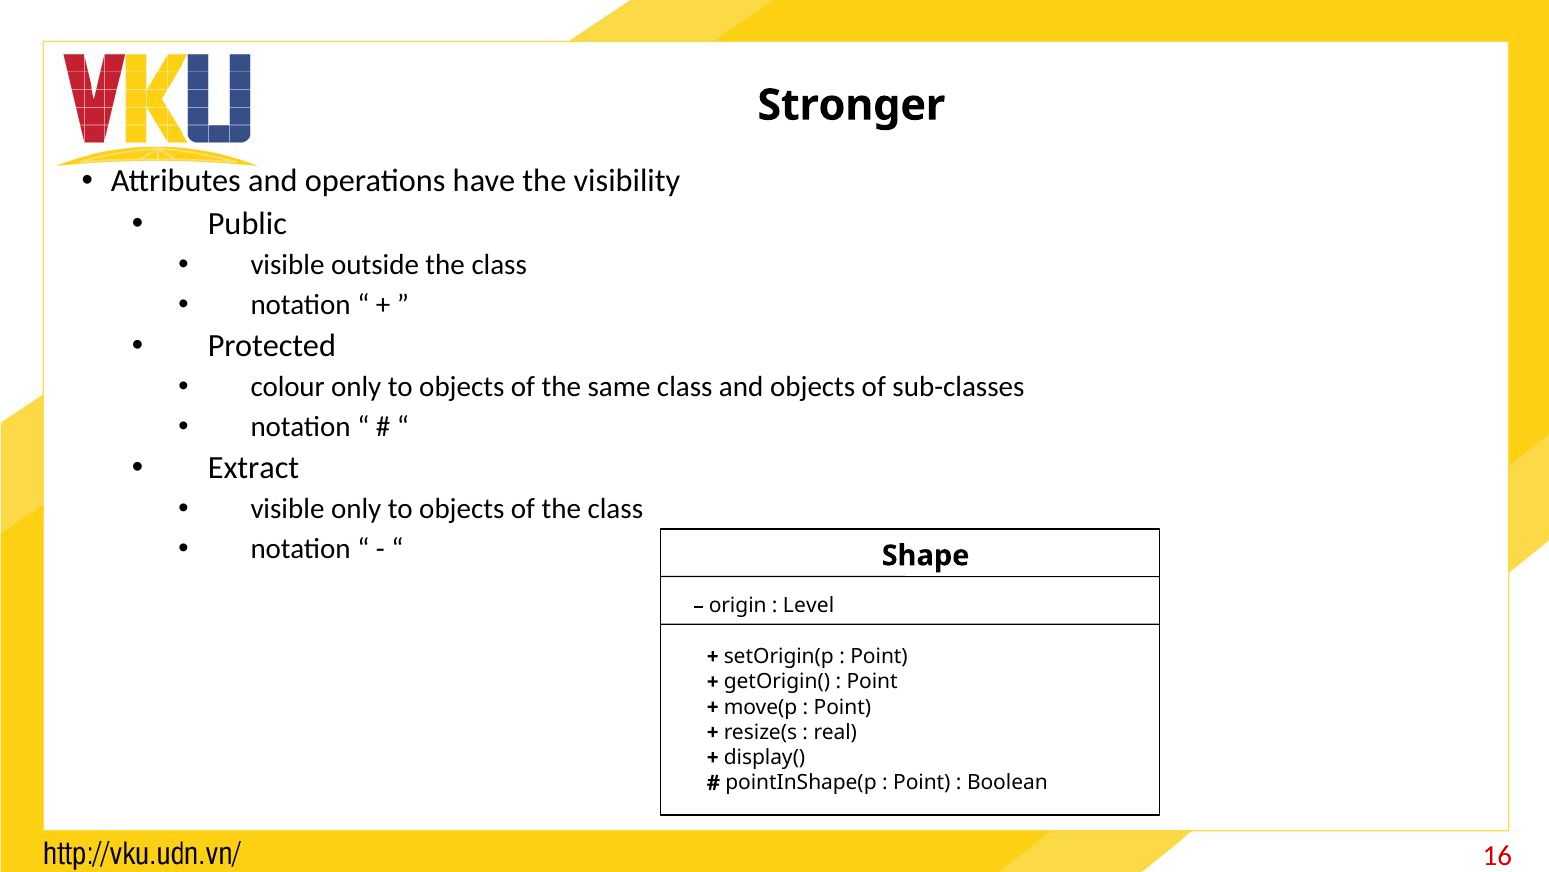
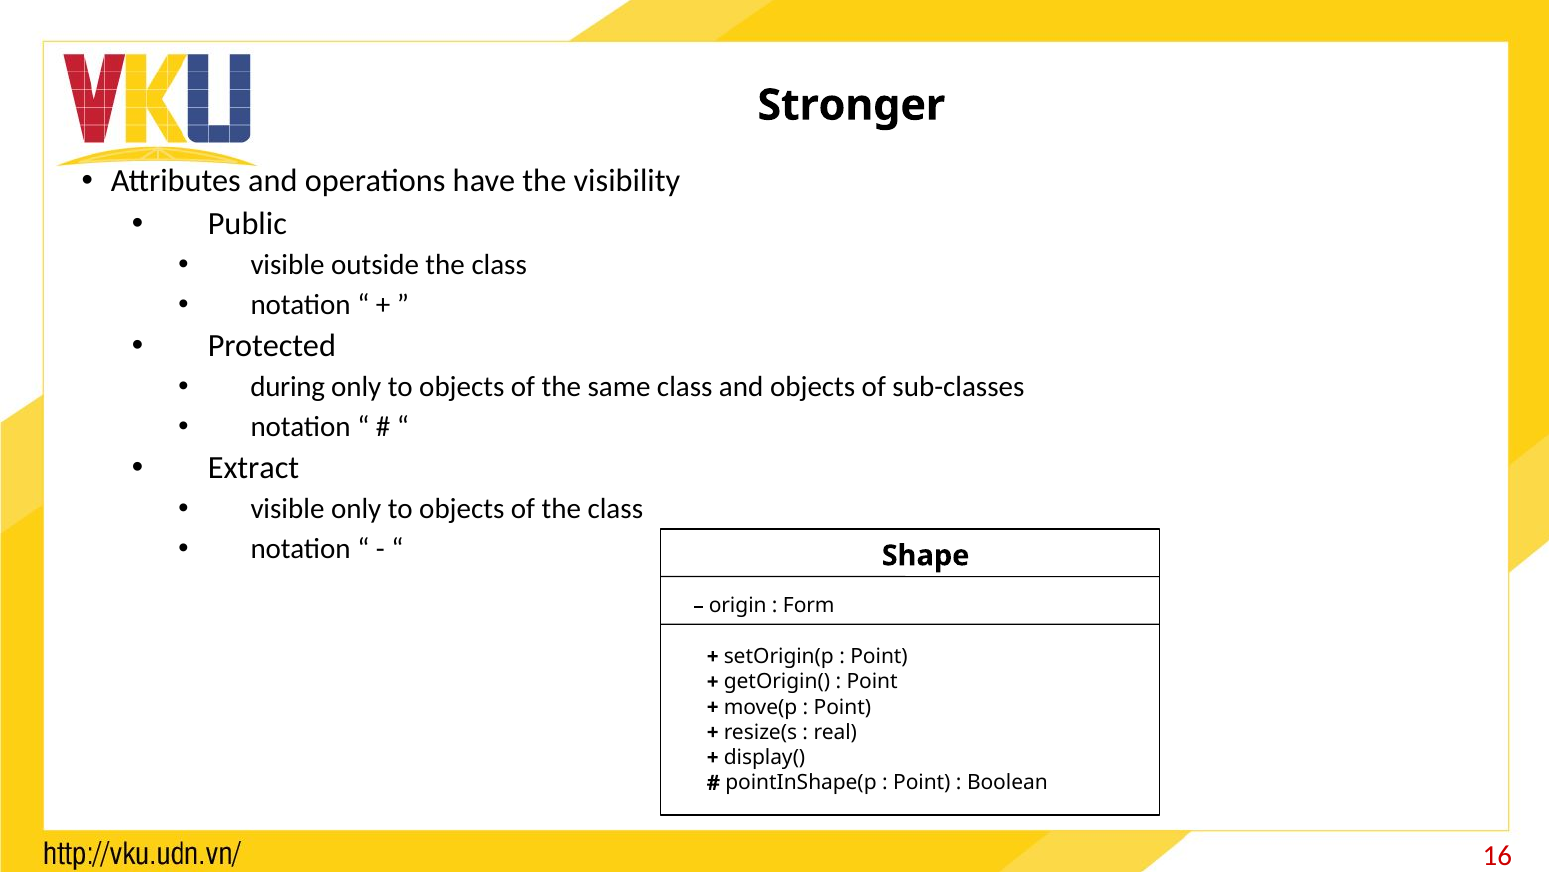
colour: colour -> during (288, 387)
Level: Level -> Form (809, 605)
